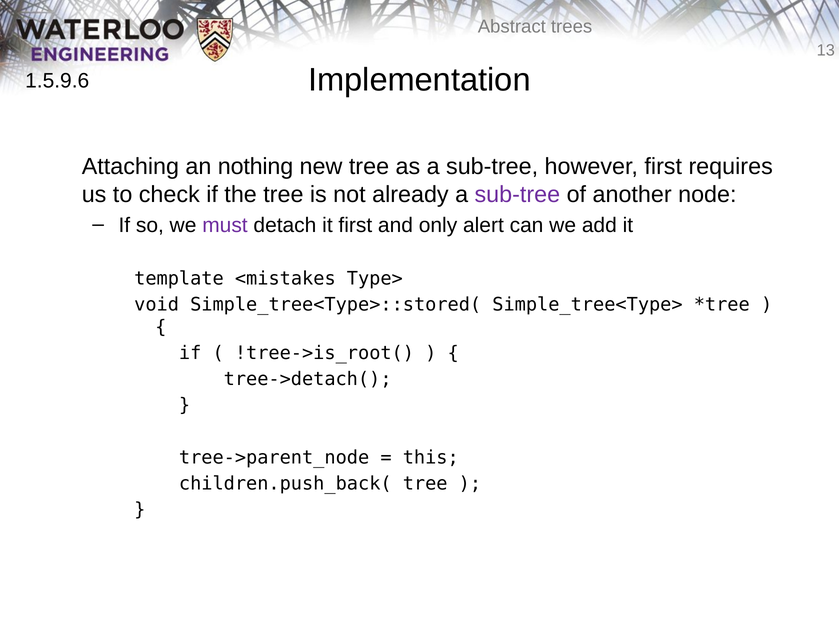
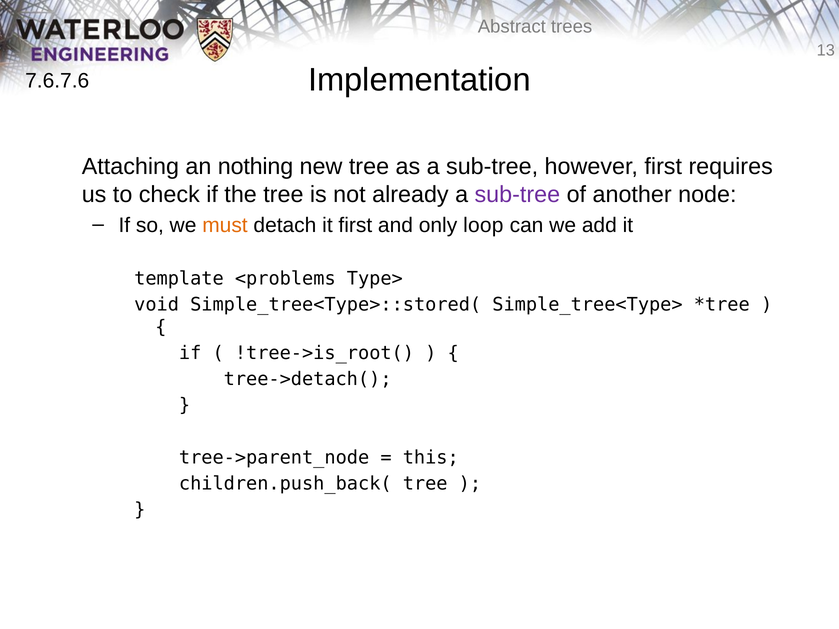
1.5.9.6: 1.5.9.6 -> 7.6.7.6 (57, 81)
must colour: purple -> orange (225, 225)
alert: alert -> loop (483, 225)
<mistakes: <mistakes -> <problems (285, 279)
